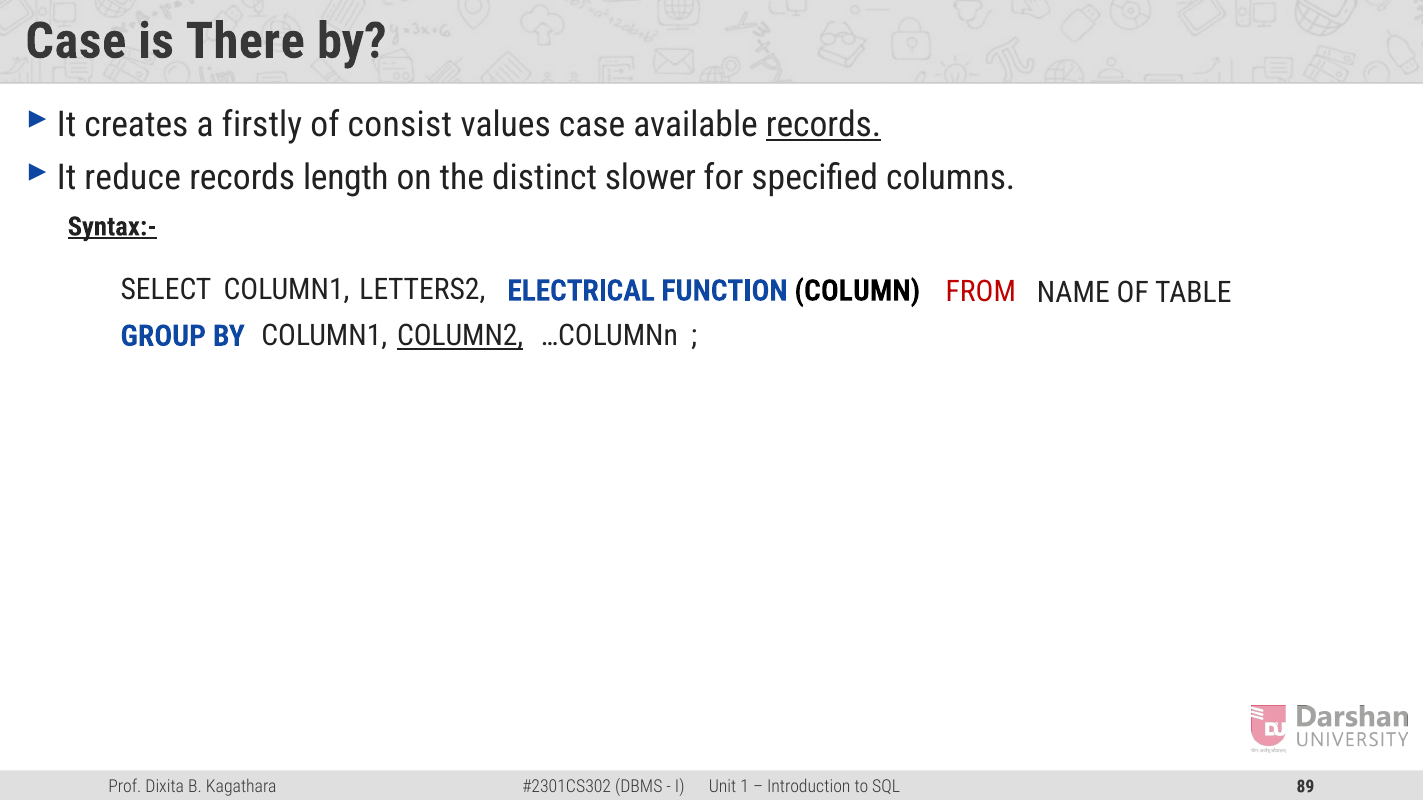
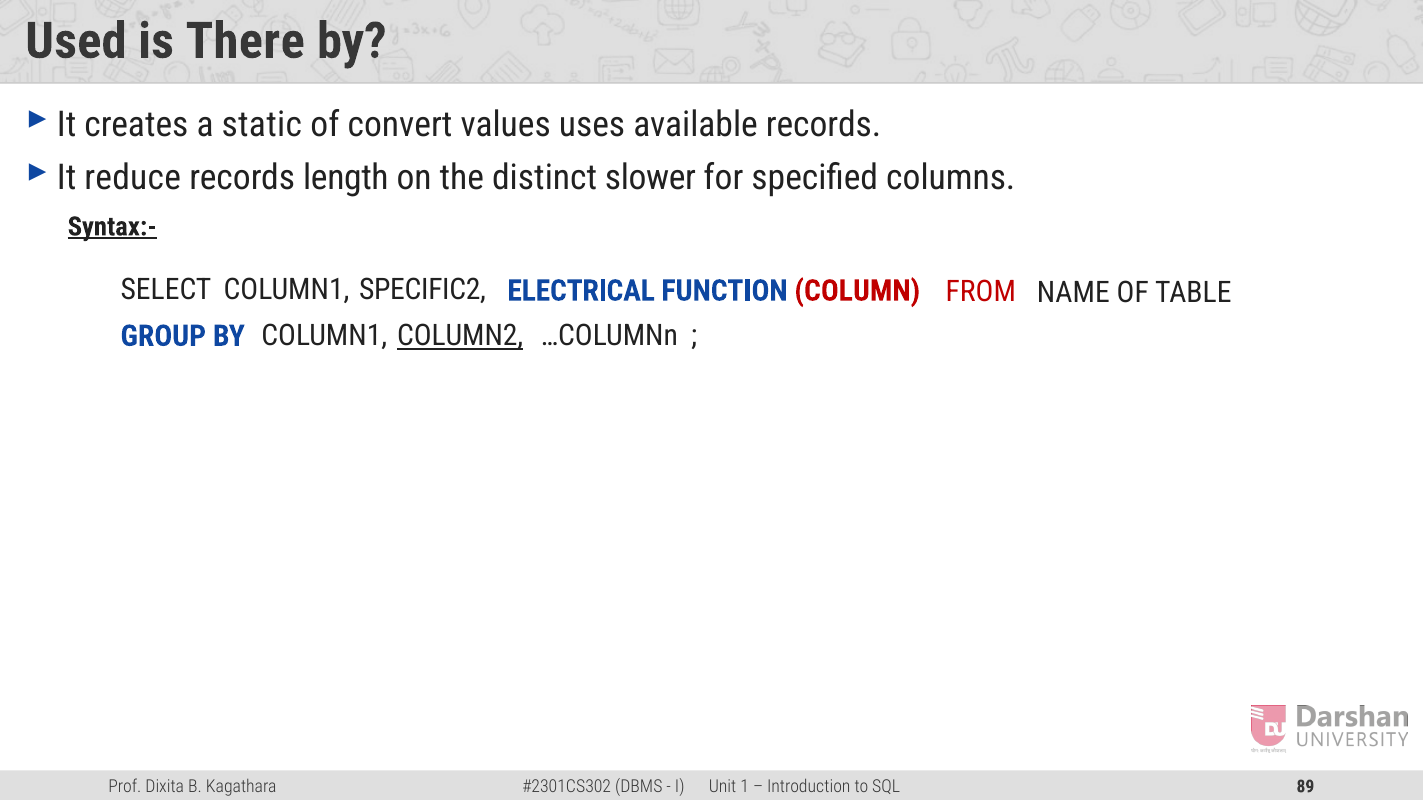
Case: Case -> Used (76, 41)
firstly: firstly -> static (262, 125)
consist: consist -> convert (400, 125)
values case: case -> uses (592, 125)
records underline: present -> none (823, 125)
LETTERS2: LETTERS2 -> SPECIFIC2 (423, 290)
COLUMN colour: black -> red (857, 291)
